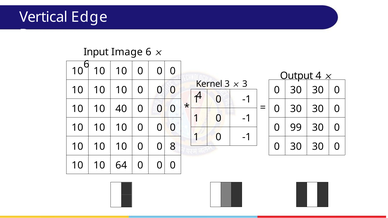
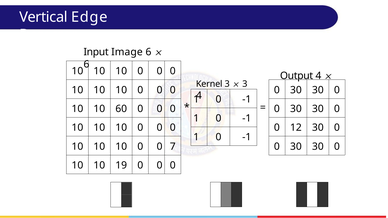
40: 40 -> 60 (121, 109)
99: 99 -> 12 (296, 128)
8: 8 -> 7 (173, 147)
64: 64 -> 19 (121, 165)
